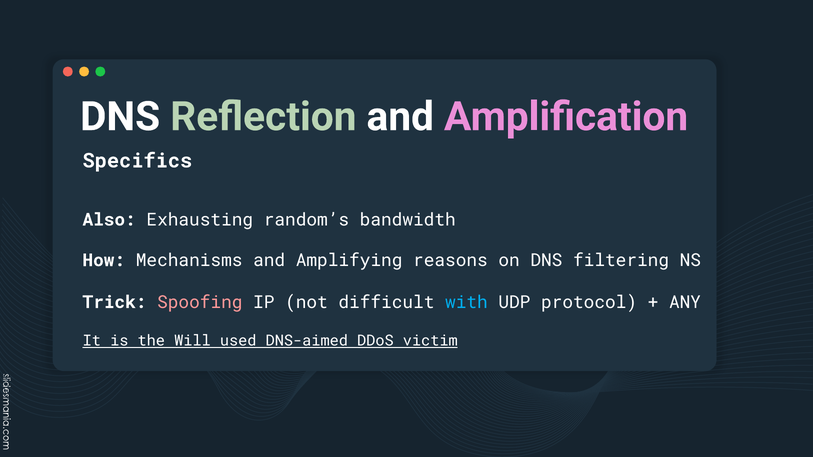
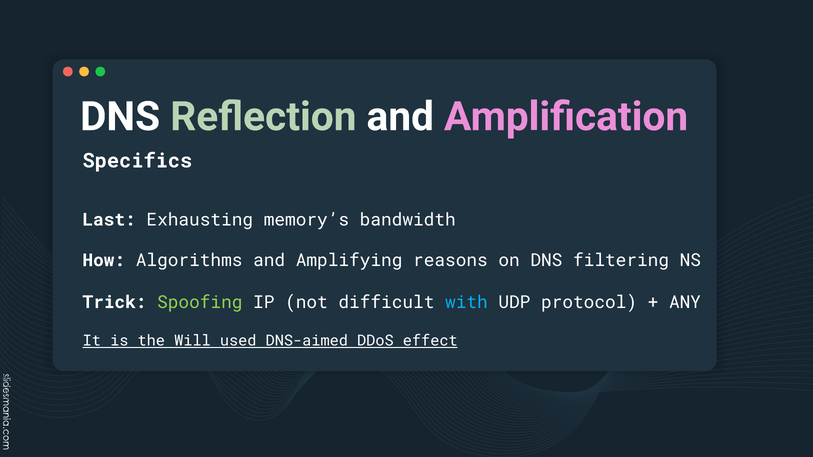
Also: Also -> Last (109, 220)
random’s: random’s -> memory’s (306, 220)
Mechanisms: Mechanisms -> Algorithms (189, 260)
Spoofing colour: pink -> light green (200, 302)
victim: victim -> effect (430, 341)
